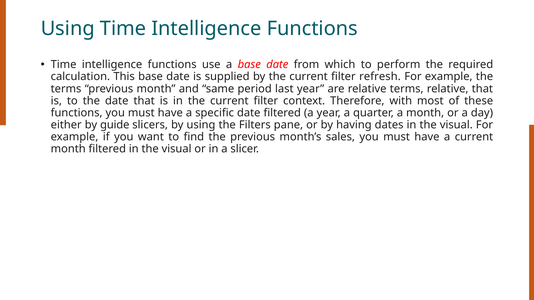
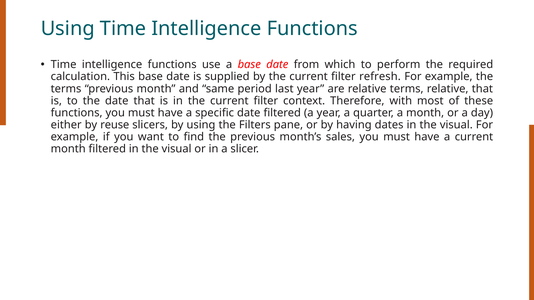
guide: guide -> reuse (115, 125)
